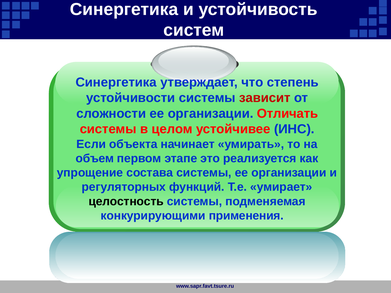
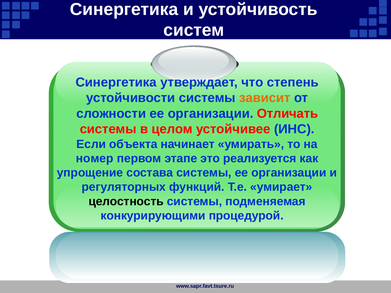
зависит colour: red -> orange (265, 98)
объем: объем -> номер (95, 159)
применения: применения -> процедурой (246, 216)
